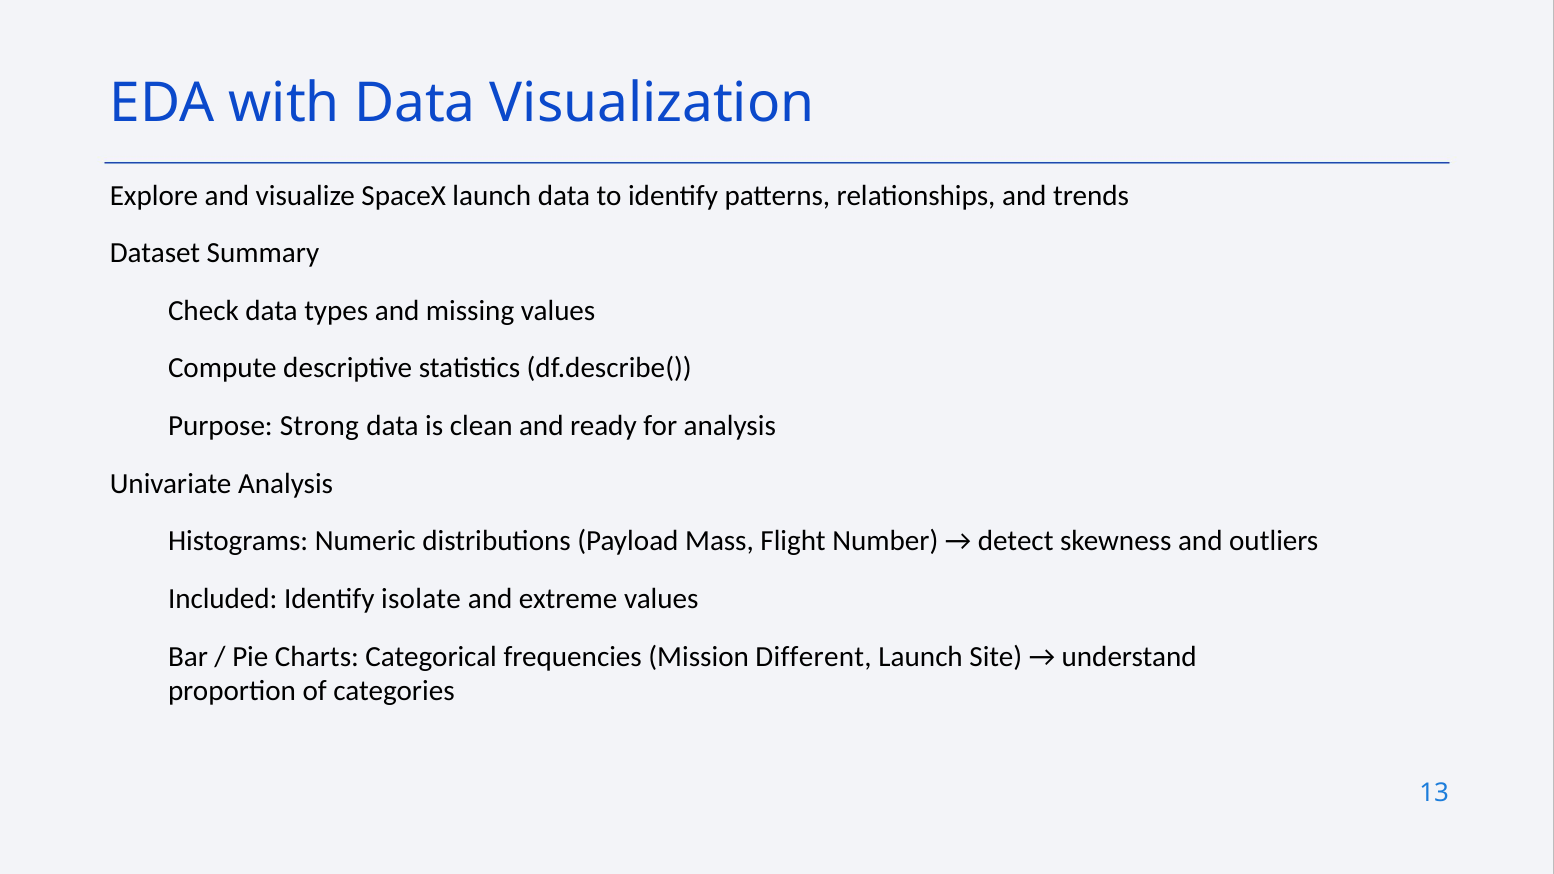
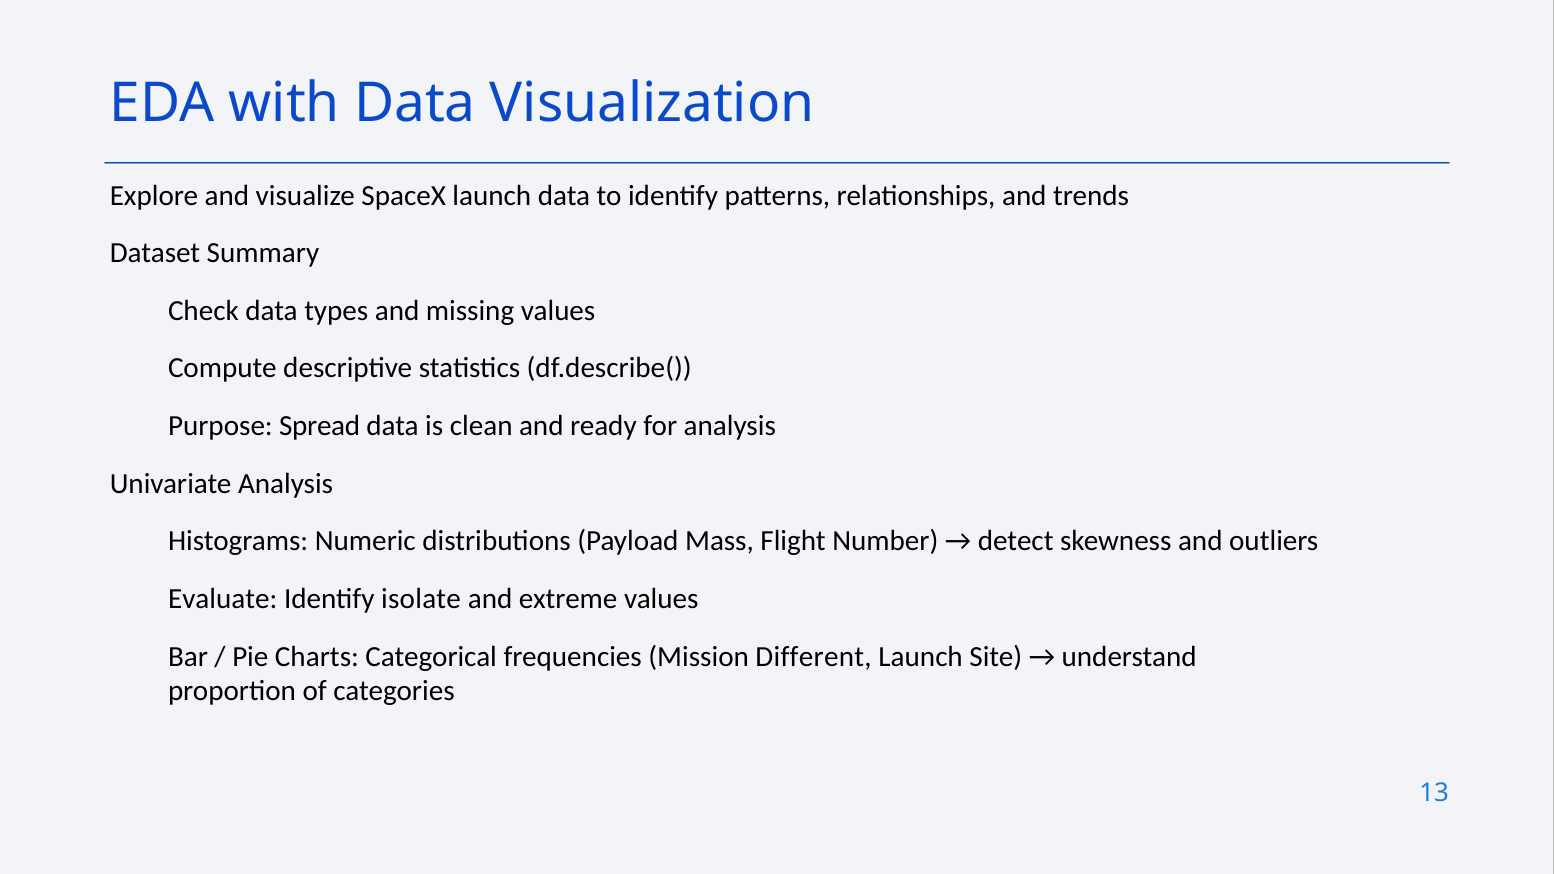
Strong: Strong -> Spread (320, 426)
Included: Included -> Evaluate (223, 599)
